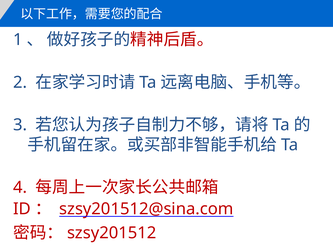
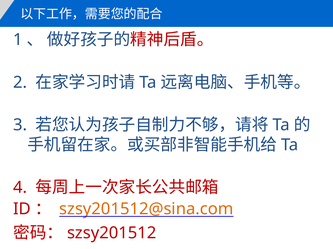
szsy201512@sina.com colour: red -> orange (146, 209)
